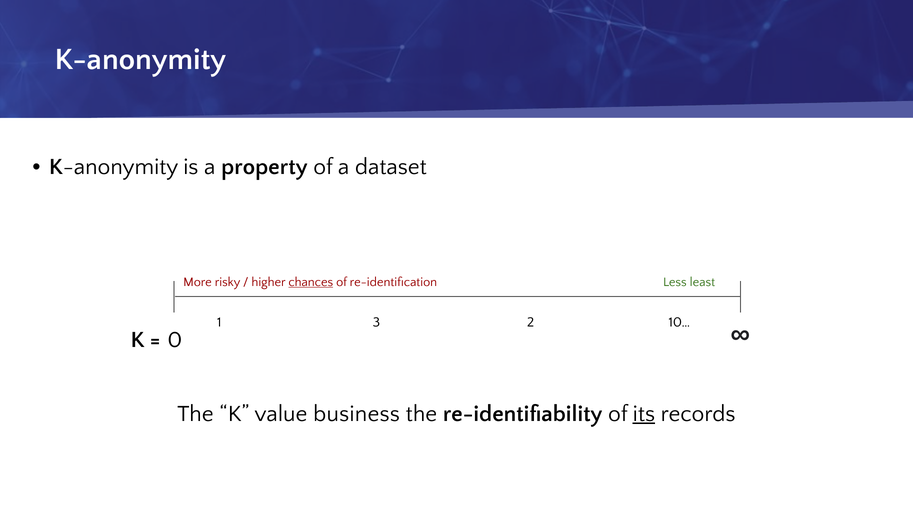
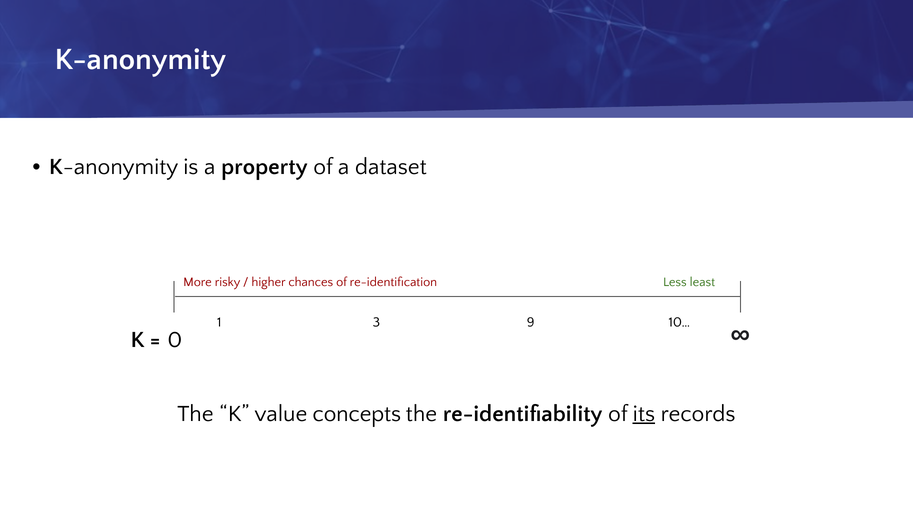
chances underline: present -> none (311, 282)
2: 2 -> 9 (531, 322)
business: business -> concepts (357, 413)
